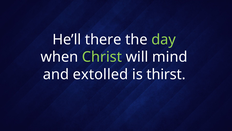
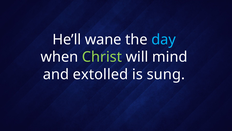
there: there -> wane (103, 39)
day colour: light green -> light blue (164, 39)
thirst: thirst -> sung (166, 74)
